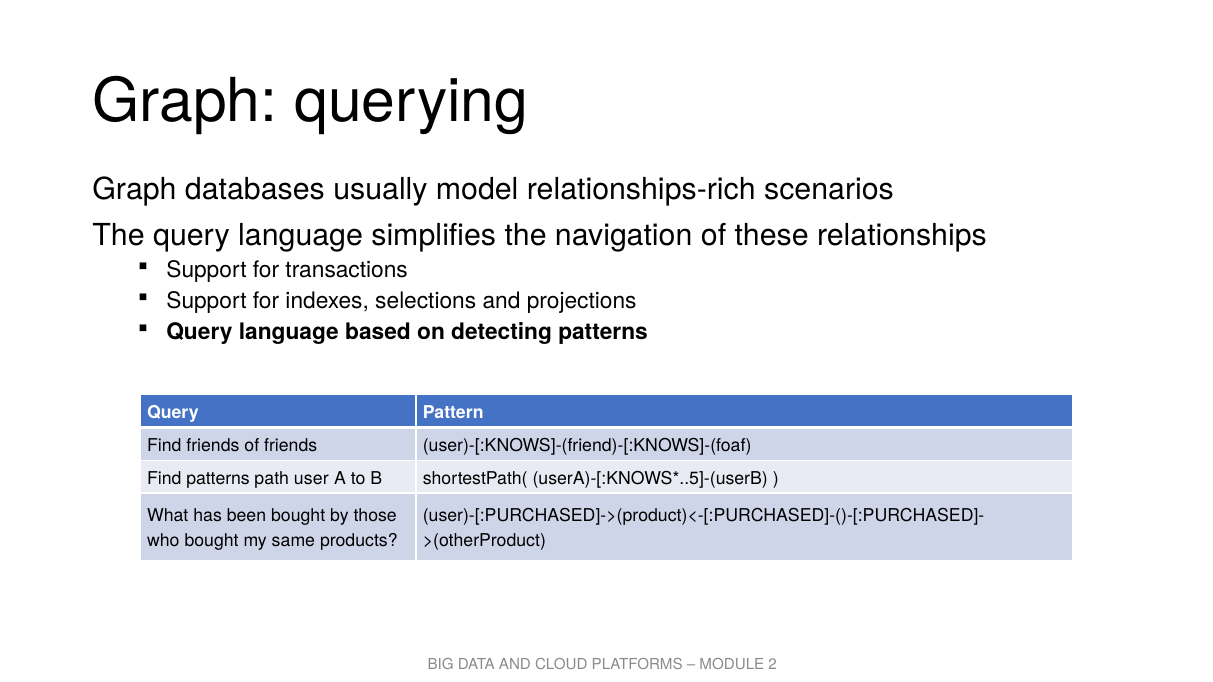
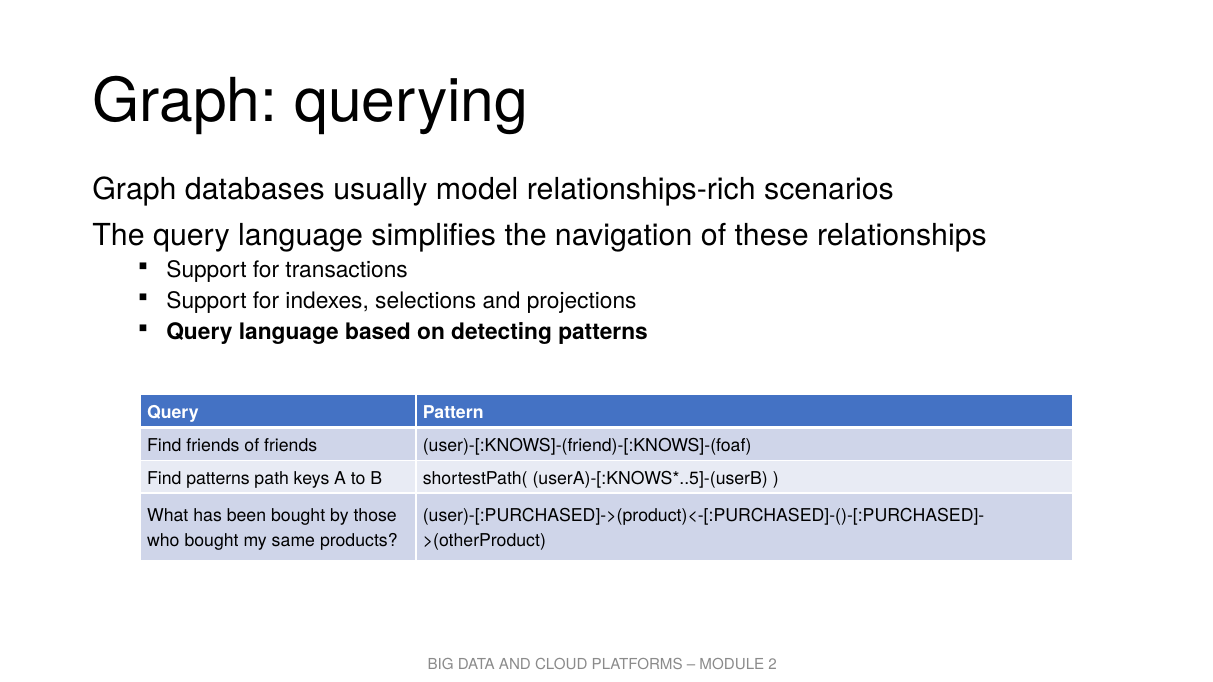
user: user -> keys (312, 479)
